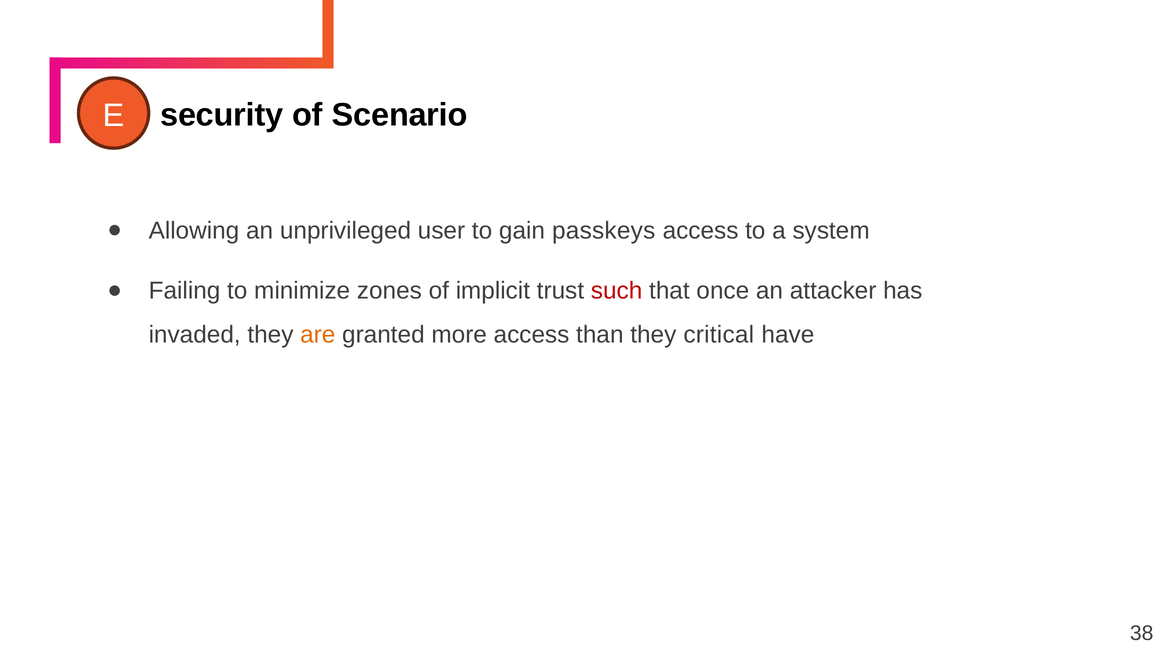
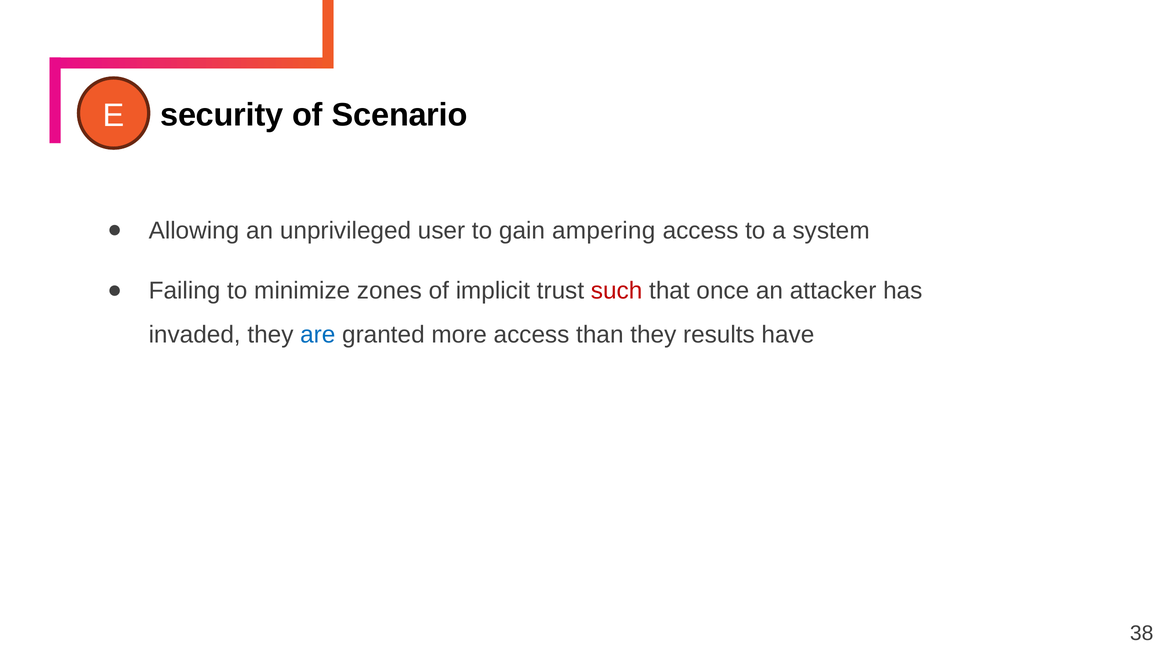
passkeys: passkeys -> ampering (604, 231)
are colour: orange -> blue (318, 335)
critical: critical -> results (719, 335)
